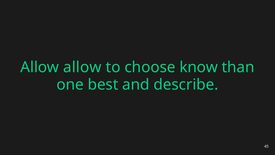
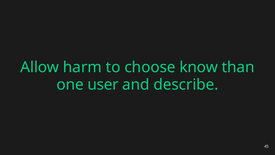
Allow allow: allow -> harm (82, 67)
best: best -> user (103, 85)
